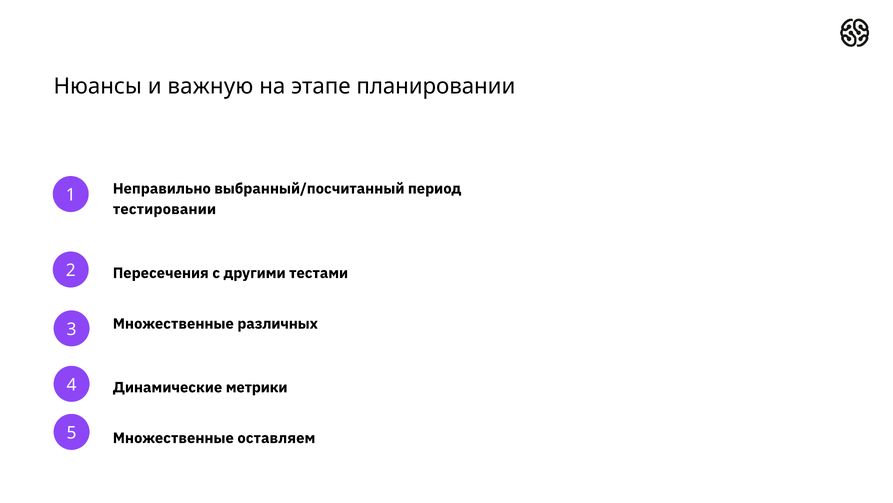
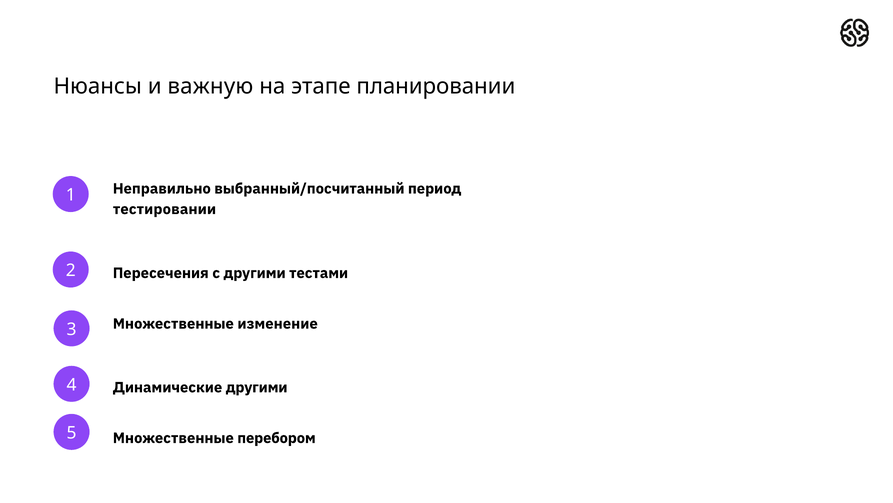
различных: различных -> изменение (278, 323)
Динамические метрики: метрики -> другими (257, 387)
оставляем: оставляем -> перебором (276, 438)
